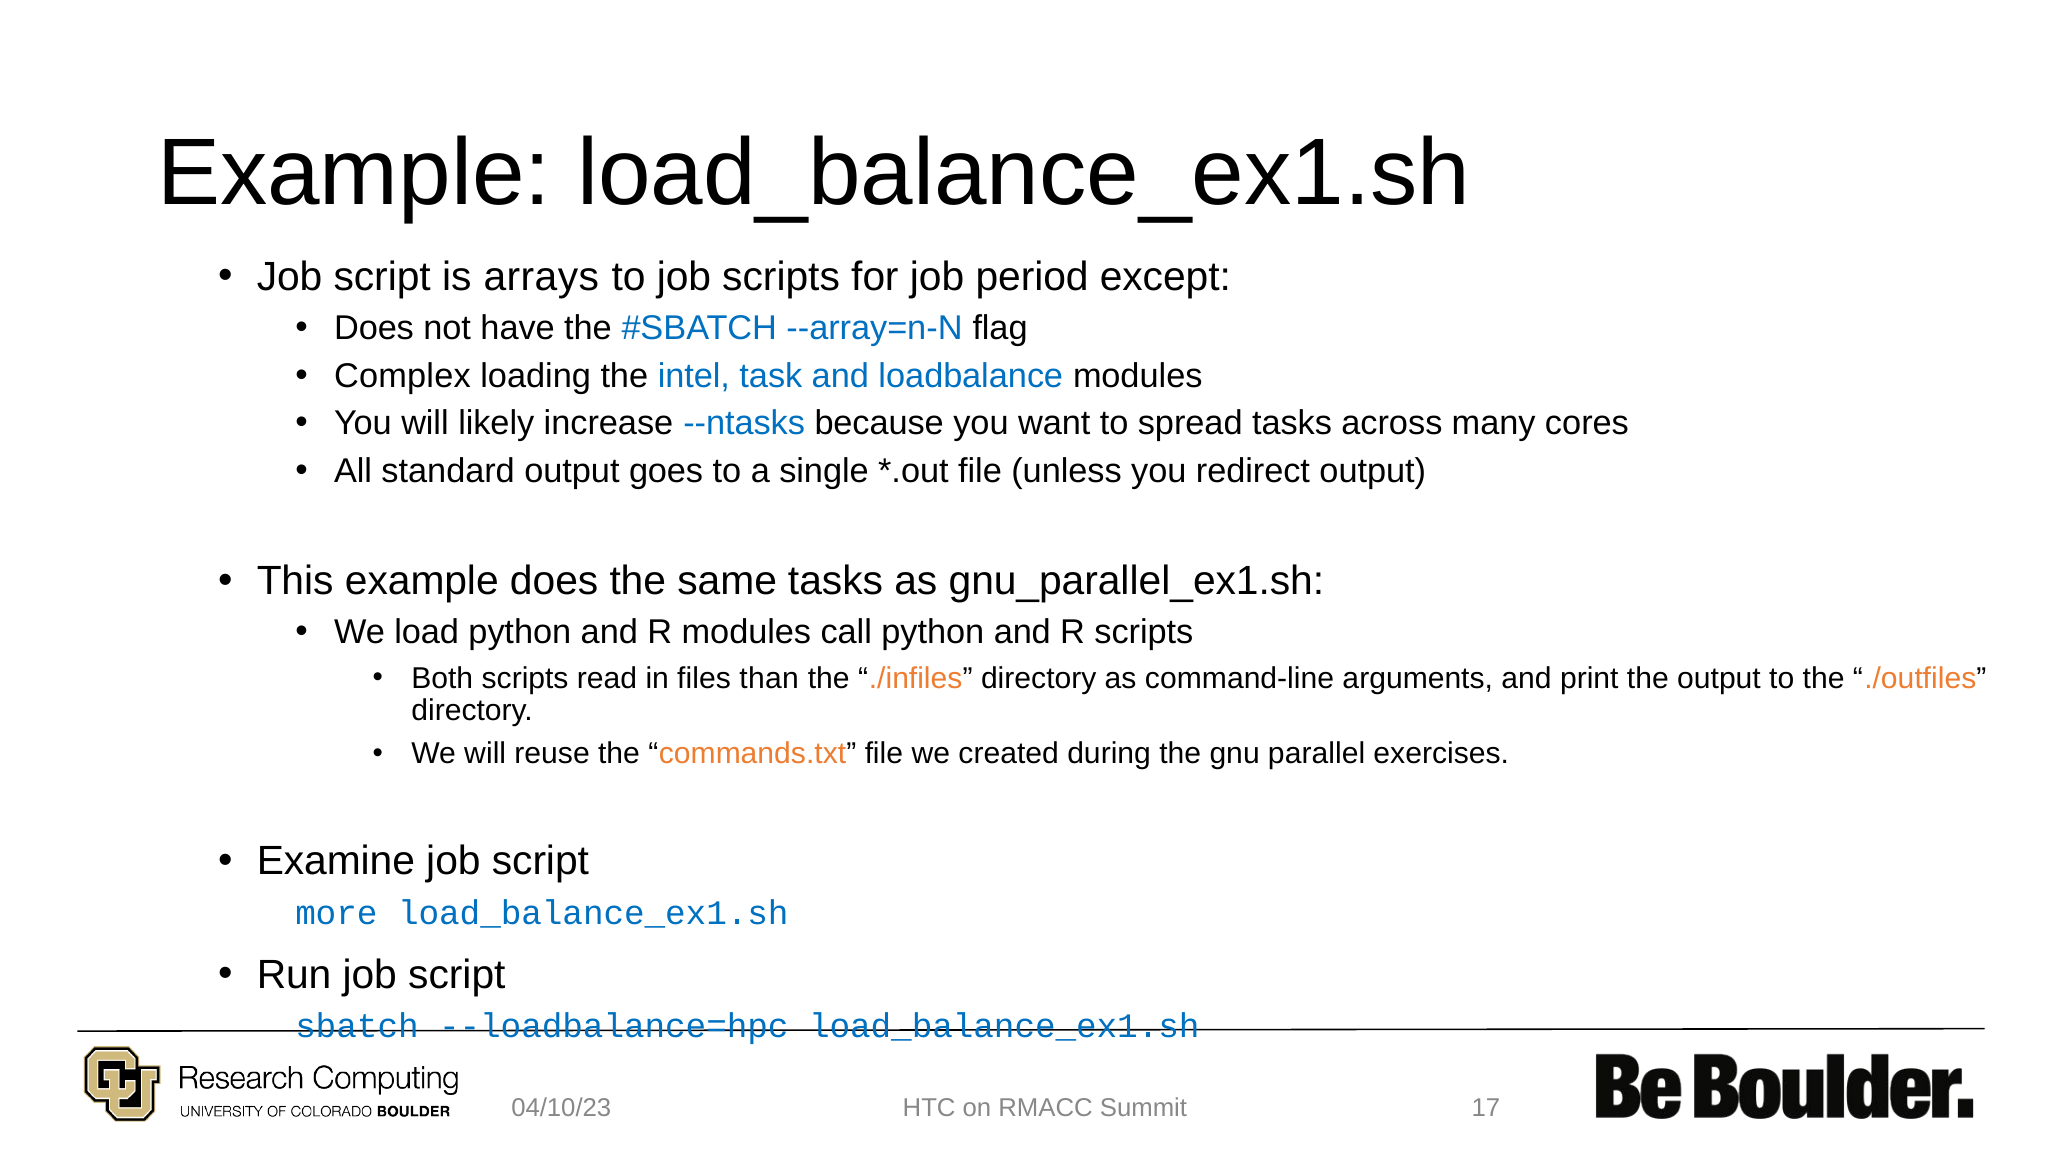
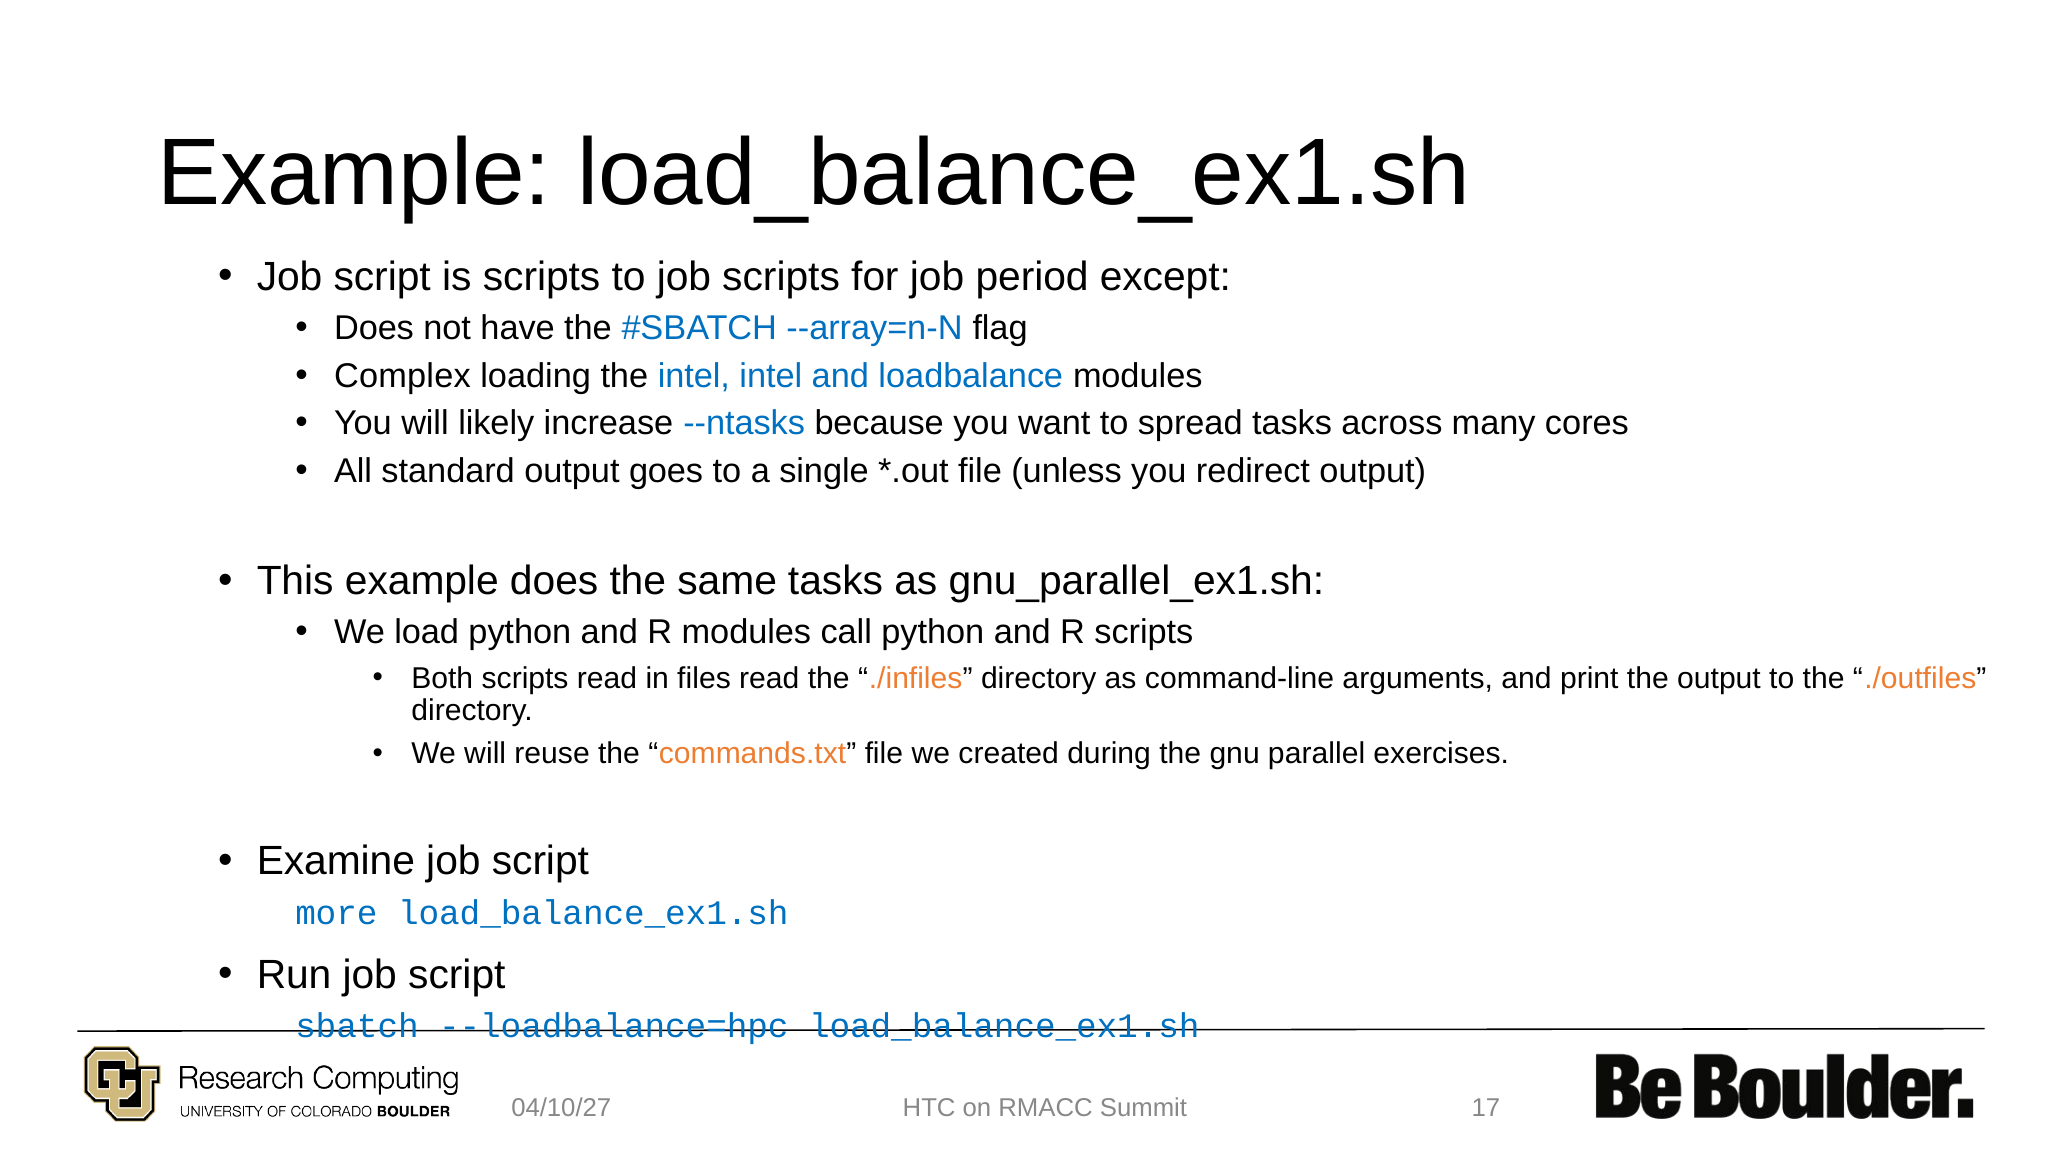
is arrays: arrays -> scripts (542, 277)
intel task: task -> intel (771, 376)
files than: than -> read (769, 678)
04/10/23: 04/10/23 -> 04/10/27 (561, 1108)
